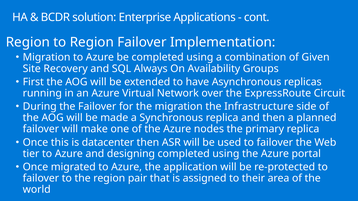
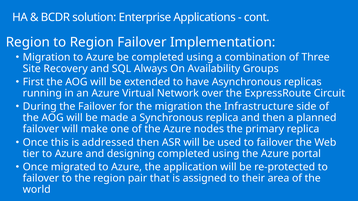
Given: Given -> Three (316, 57)
datacenter: datacenter -> addressed (108, 143)
